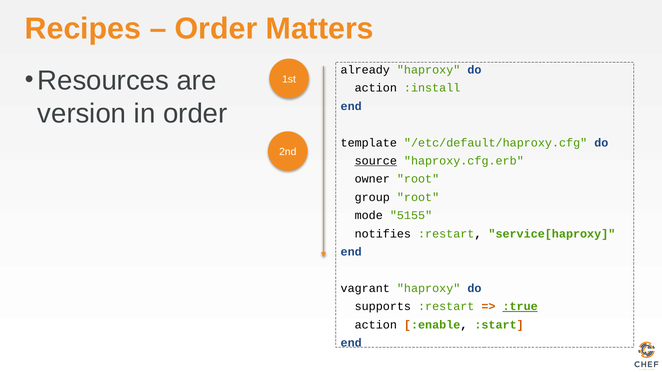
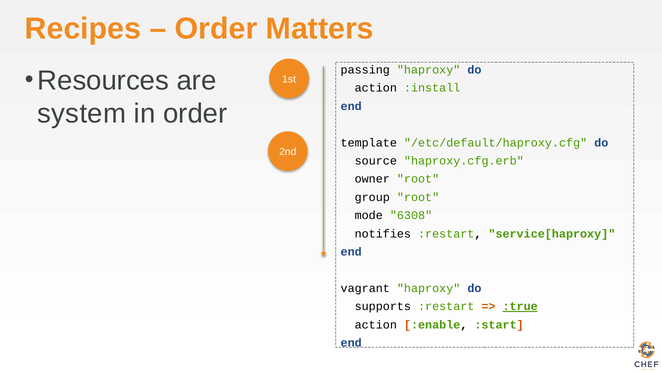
already: already -> passing (365, 70)
version: version -> system (82, 114)
source underline: present -> none (376, 161)
5155: 5155 -> 6308 (411, 216)
